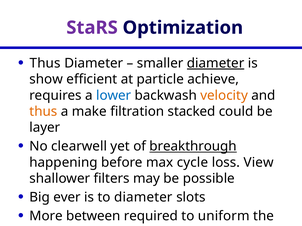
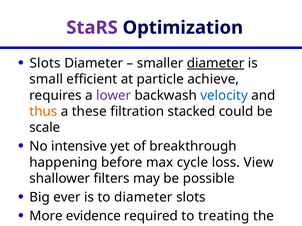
Thus: Thus -> Slots (45, 63)
show: show -> small (46, 79)
lower colour: blue -> purple (114, 96)
velocity colour: orange -> blue (224, 96)
make: make -> these (89, 112)
layer: layer -> scale (45, 128)
clearwell: clearwell -> intensive (79, 147)
breakthrough underline: present -> none (193, 147)
between: between -> evidence (93, 216)
uniform: uniform -> treating (224, 216)
